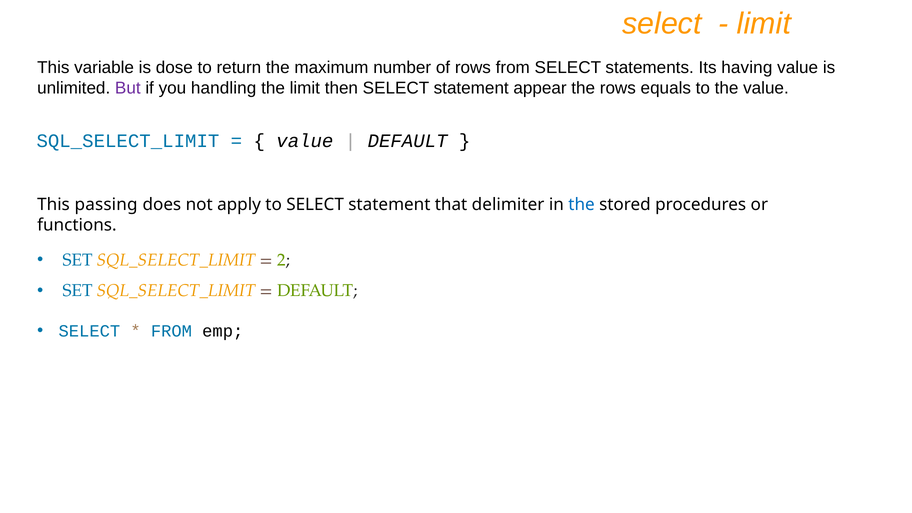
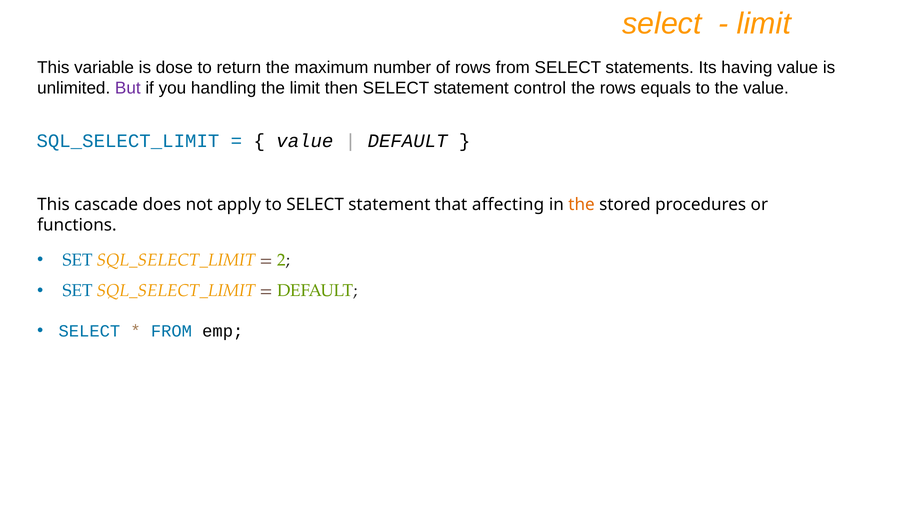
appear: appear -> control (540, 88)
passing: passing -> cascade (106, 205)
delimiter: delimiter -> affecting (508, 205)
the colour: blue -> orange (582, 205)
